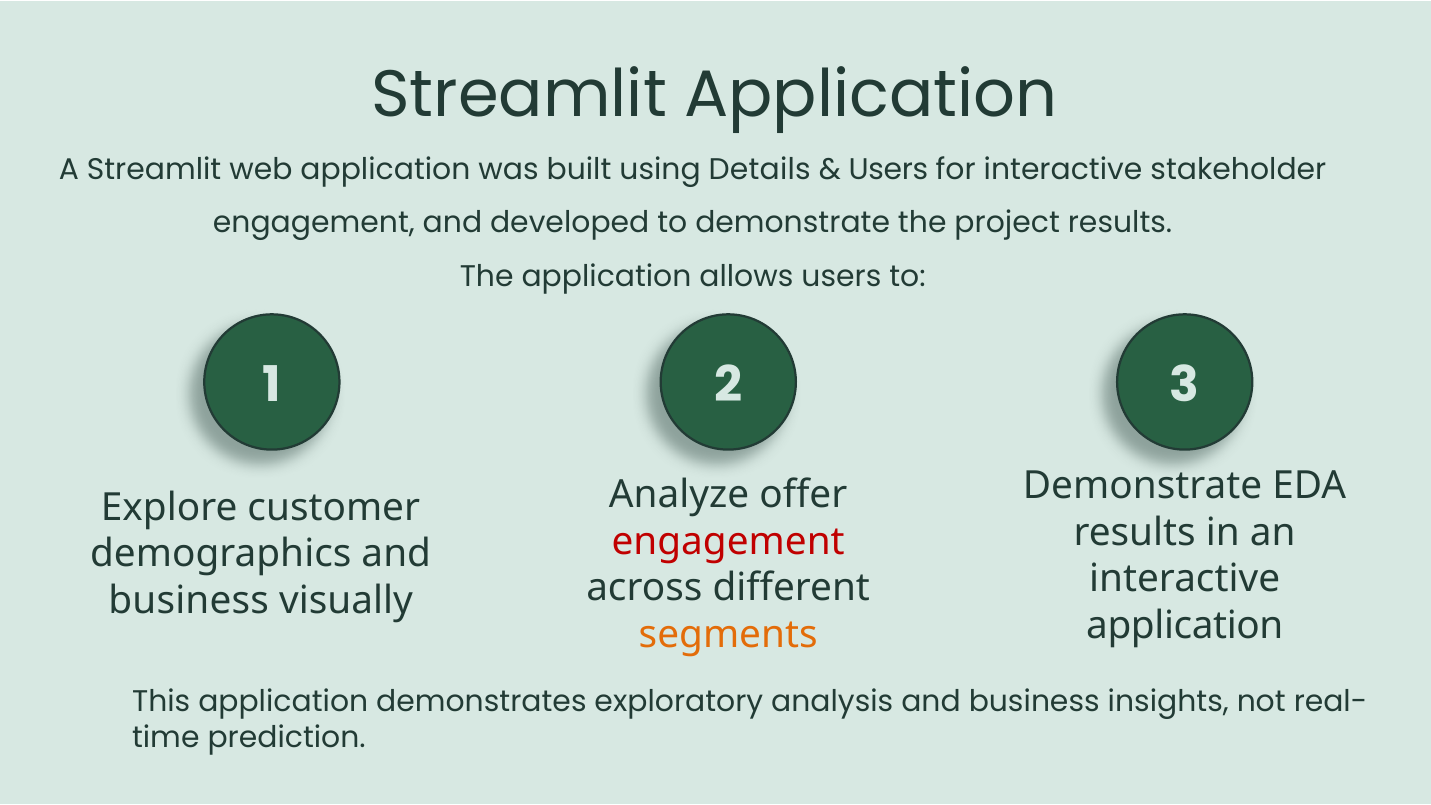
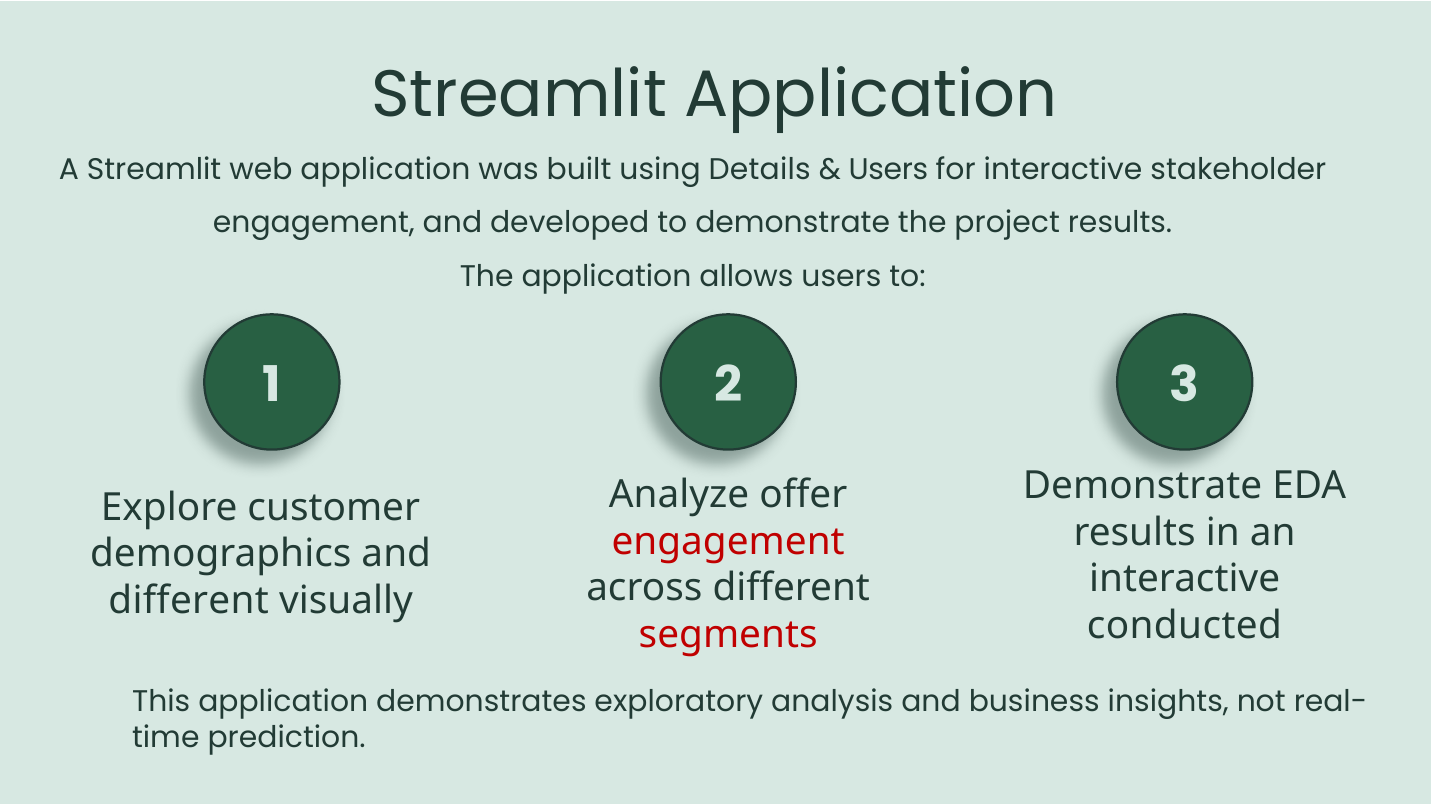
business: business -> different (189, 600)
application: application -> conducted (1184, 625)
segments colour: orange -> red (728, 634)
